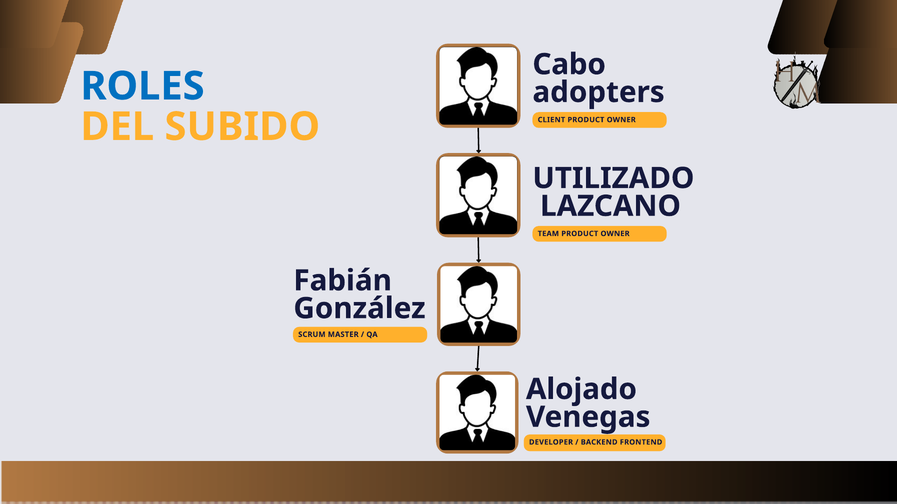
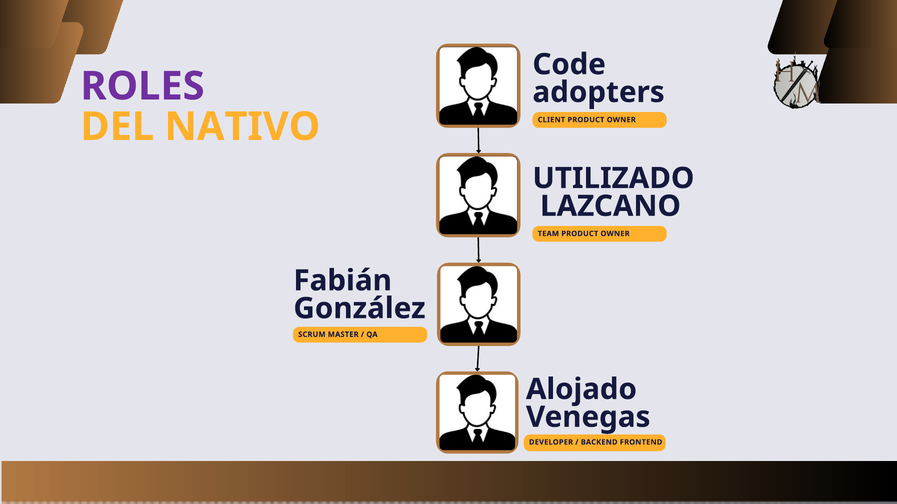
Cabo: Cabo -> Code (569, 65)
ROLES colour: blue -> purple (143, 86)
SUBIDO: SUBIDO -> NATIVO (242, 127)
